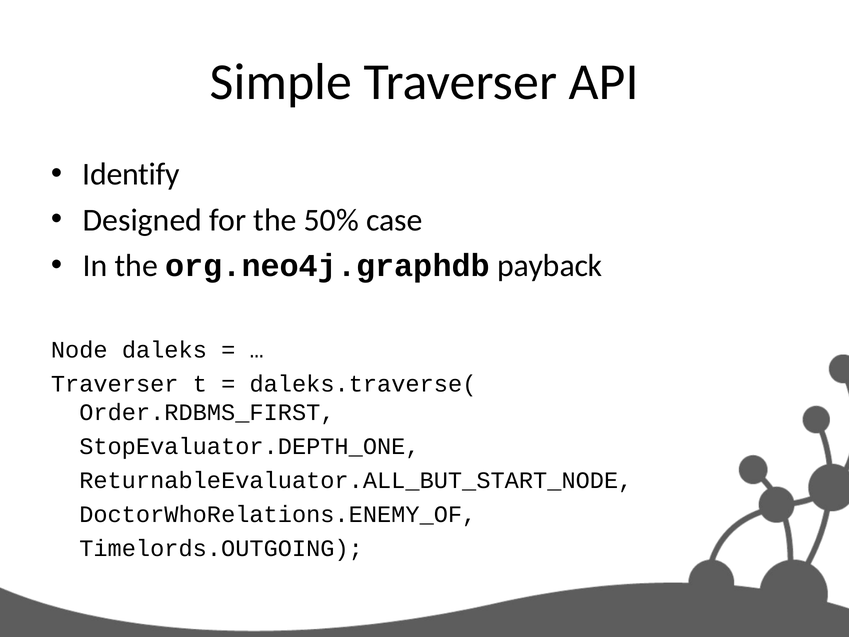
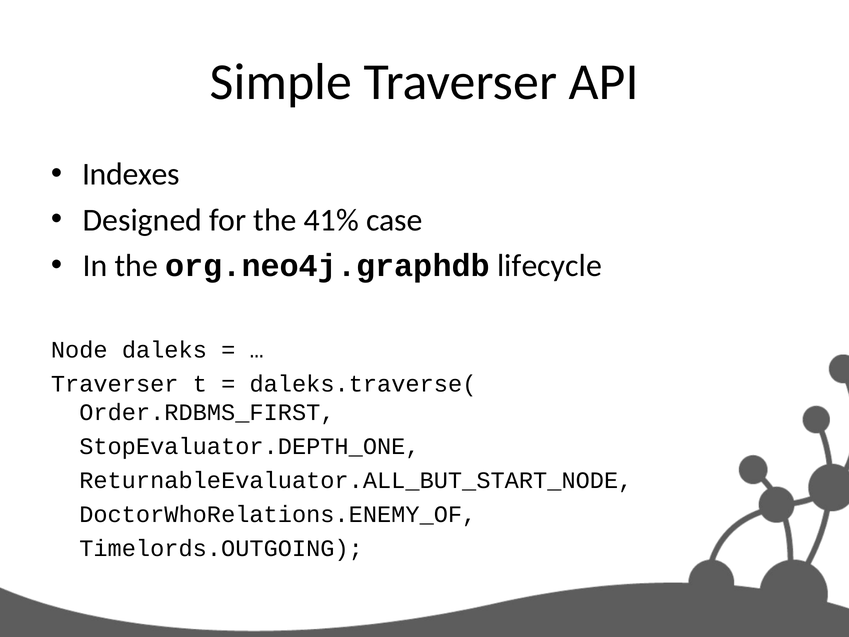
Identify: Identify -> Indexes (131, 174)
50%: 50% -> 41% (331, 220)
payback: payback -> lifecycle (550, 266)
